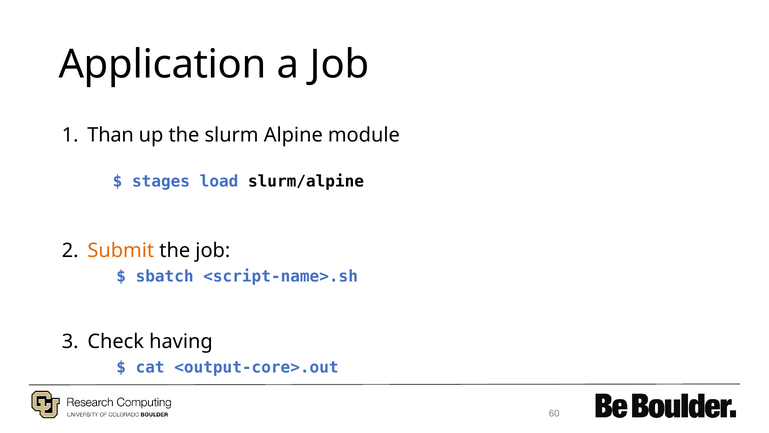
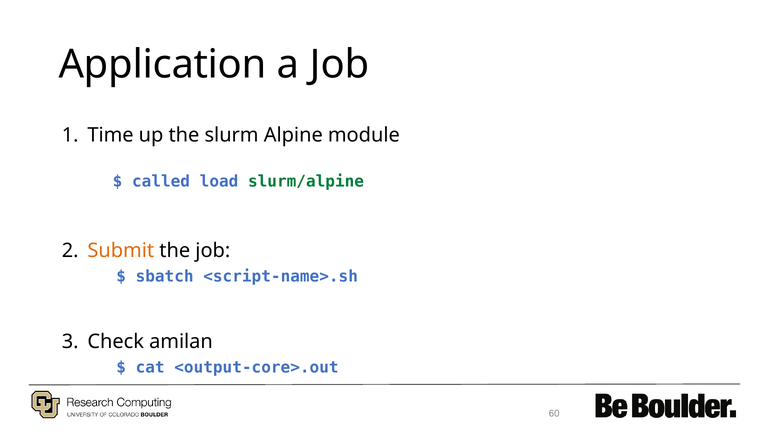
Than: Than -> Time (111, 135)
stages: stages -> called (161, 181)
slurm/alpine colour: black -> green (306, 181)
having: having -> amilan (181, 341)
